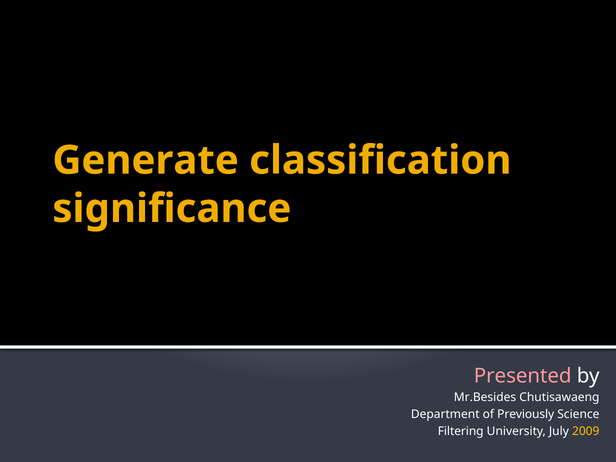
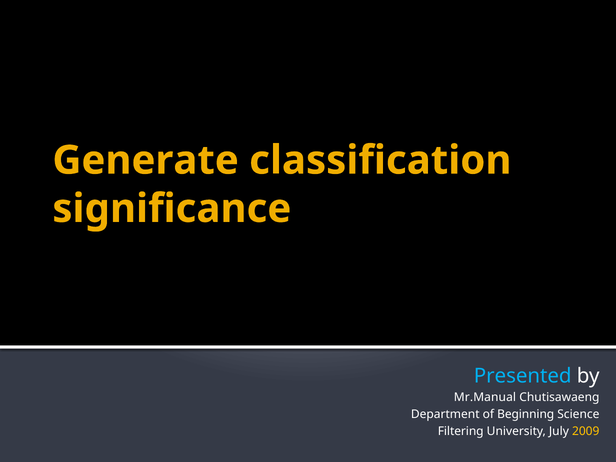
Presented colour: pink -> light blue (523, 376)
Mr.Besides: Mr.Besides -> Mr.Manual (485, 397)
Previously: Previously -> Beginning (526, 414)
